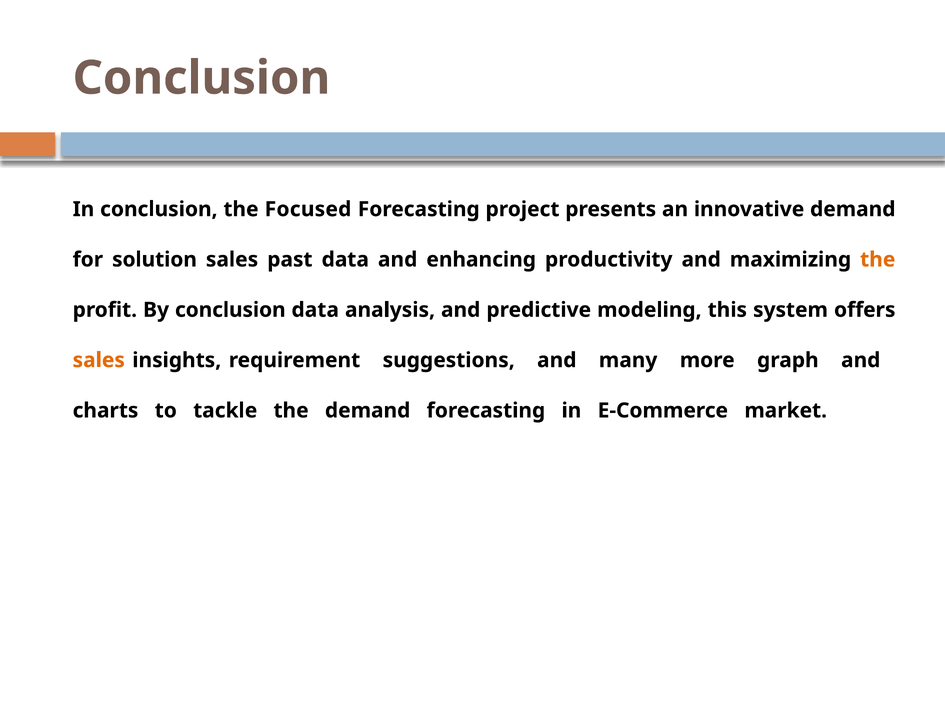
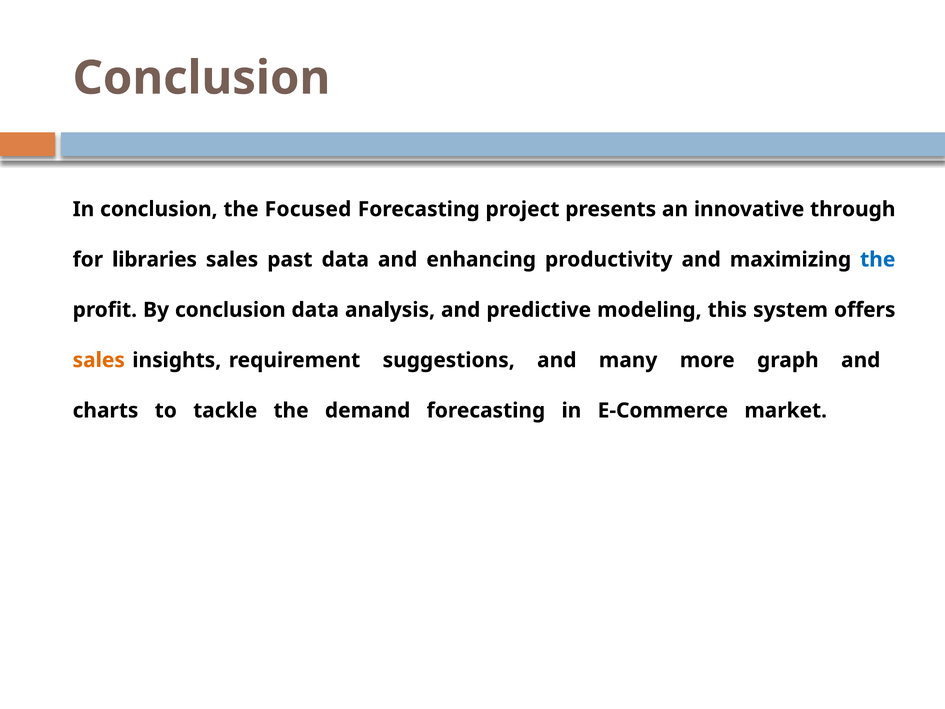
innovative demand: demand -> through (853, 209)
solution: solution -> libraries (155, 259)
the colour: orange -> blue (878, 259)
